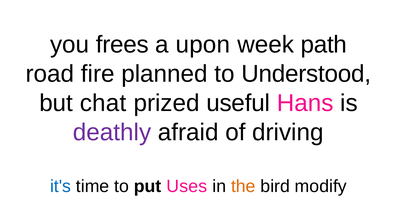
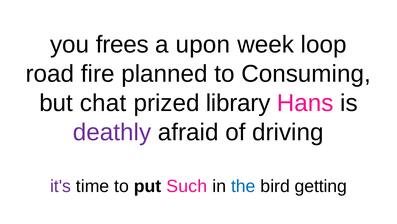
path: path -> loop (324, 45)
Understood: Understood -> Consuming (306, 74)
useful: useful -> library (238, 103)
it's colour: blue -> purple (61, 186)
Uses: Uses -> Such (187, 186)
the colour: orange -> blue (243, 186)
modify: modify -> getting (321, 186)
